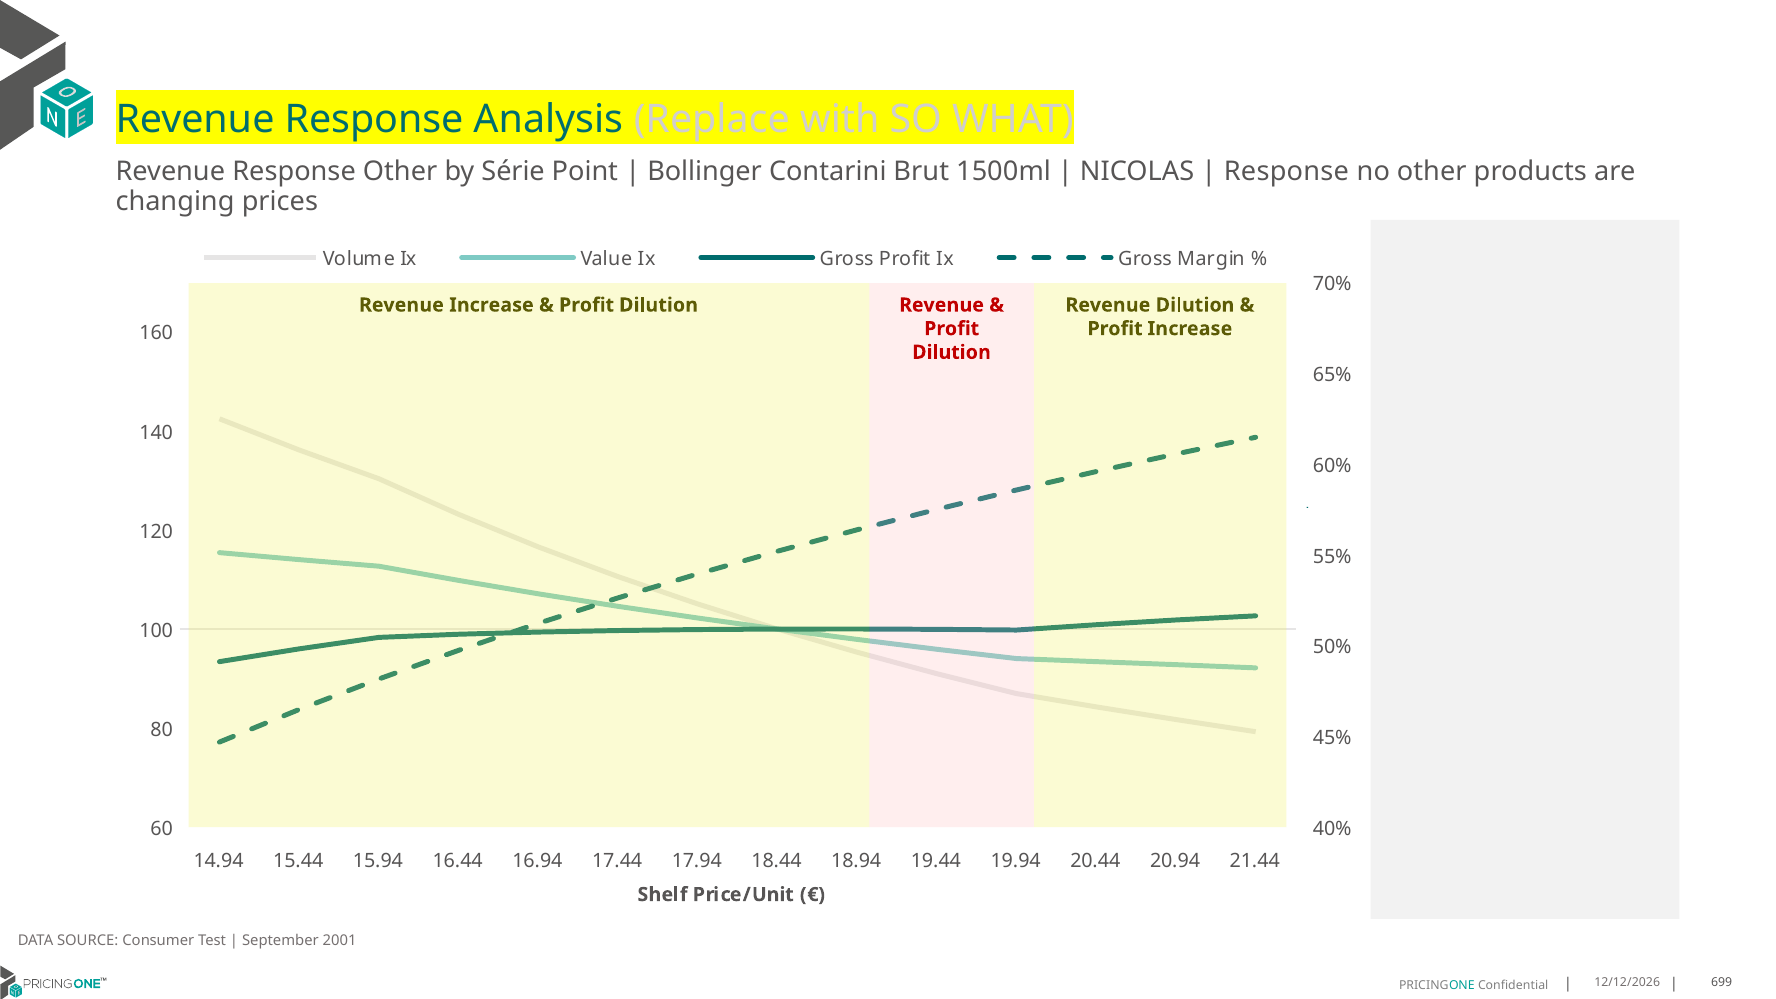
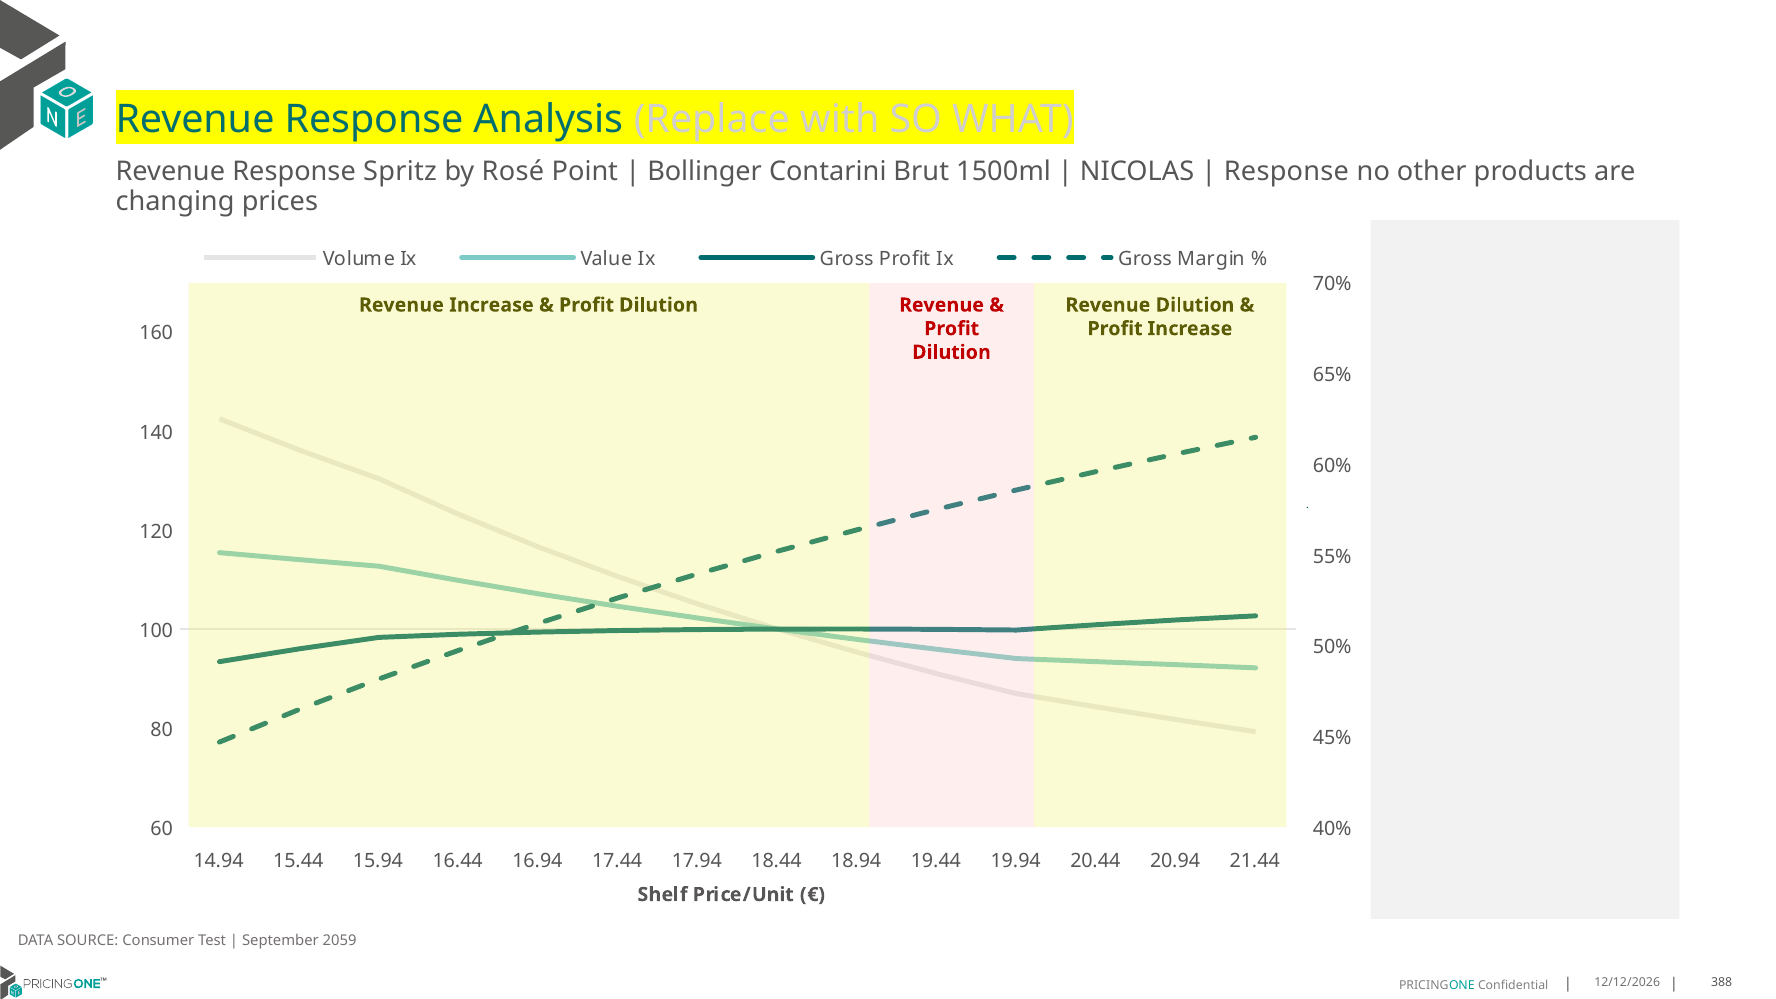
Response Other: Other -> Spritz (400, 172)
Série: Série -> Rosé (513, 172)
2001: 2001 -> 2059 (340, 941)
699: 699 -> 388 (1722, 982)
